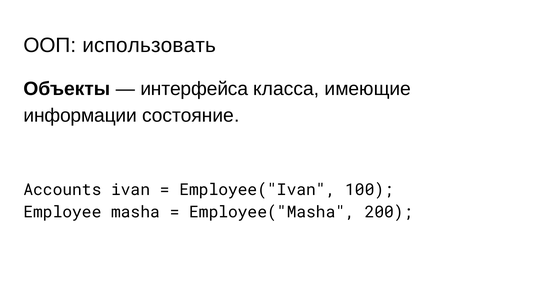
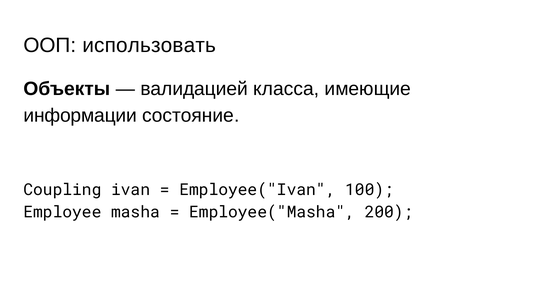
интерфейса: интерфейса -> валидацией (194, 89)
Accounts: Accounts -> Coupling (62, 190)
